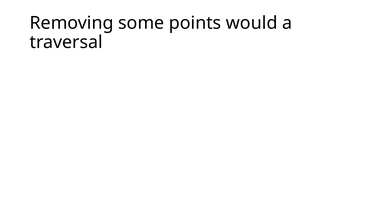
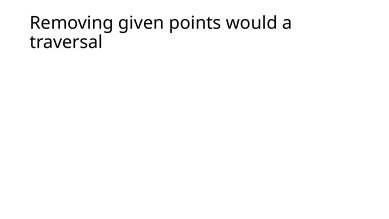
some: some -> given (141, 23)
